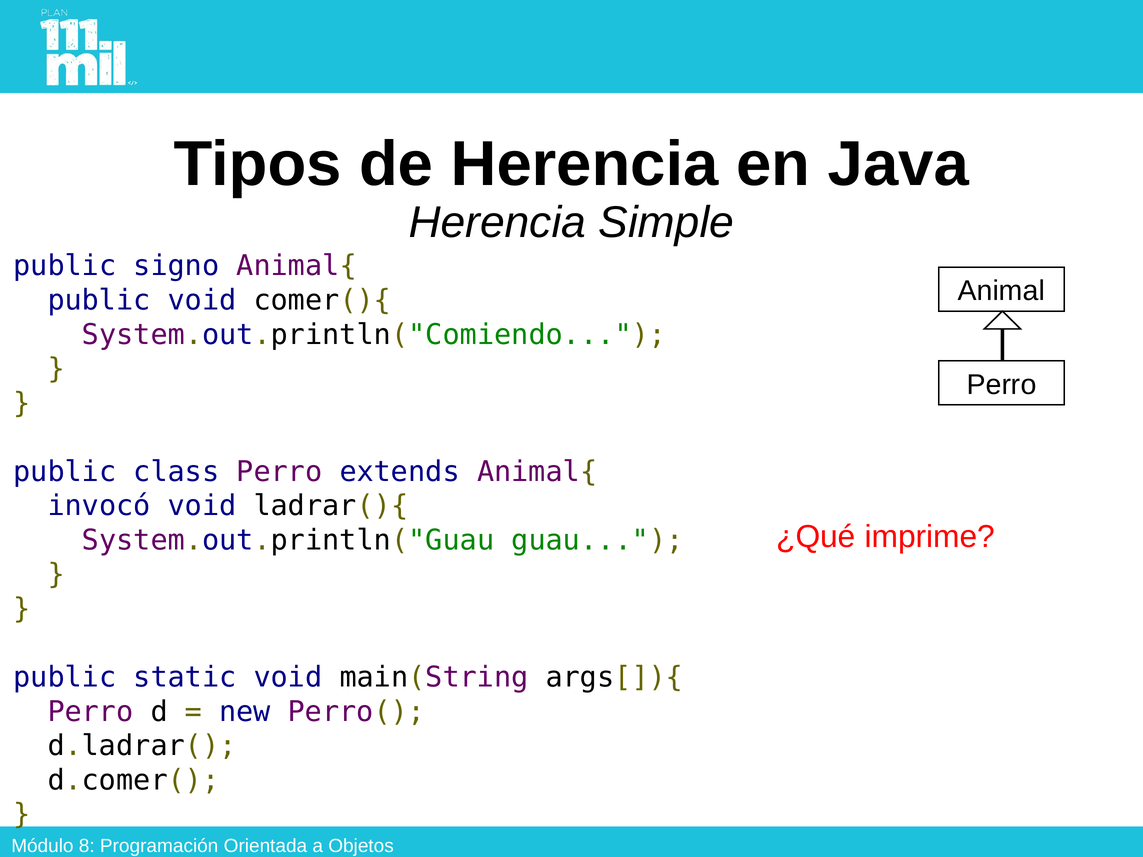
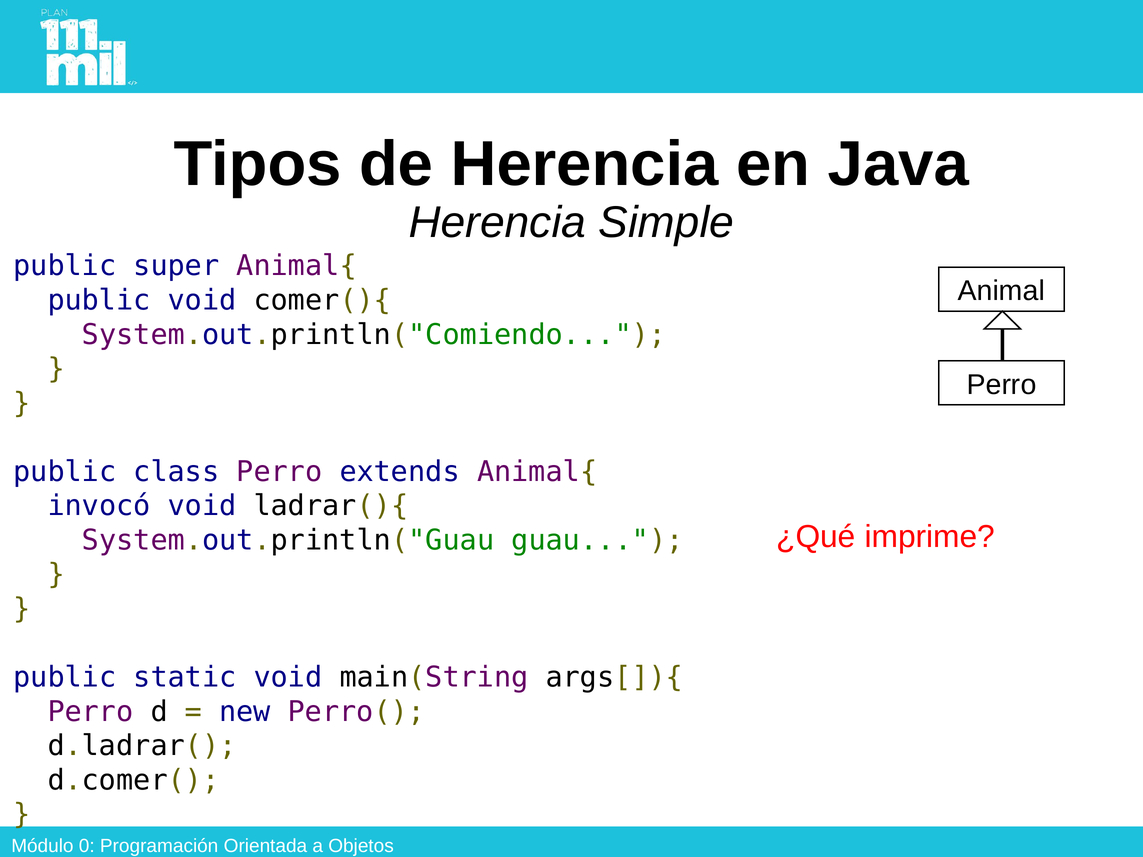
signo: signo -> super (176, 266)
8: 8 -> 0 (87, 846)
